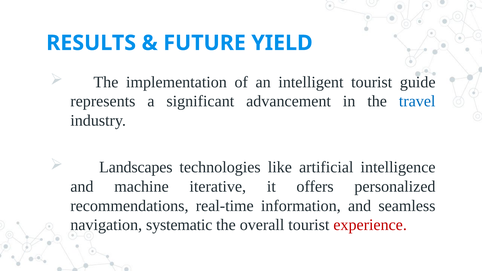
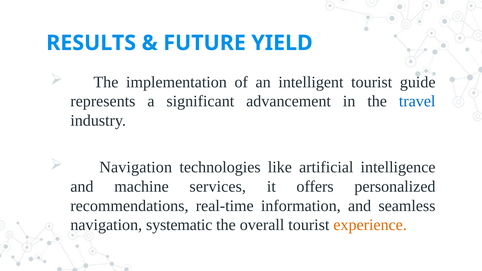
Landscapes: Landscapes -> Navigation (136, 167)
iterative: iterative -> services (218, 187)
experience colour: red -> orange (370, 225)
